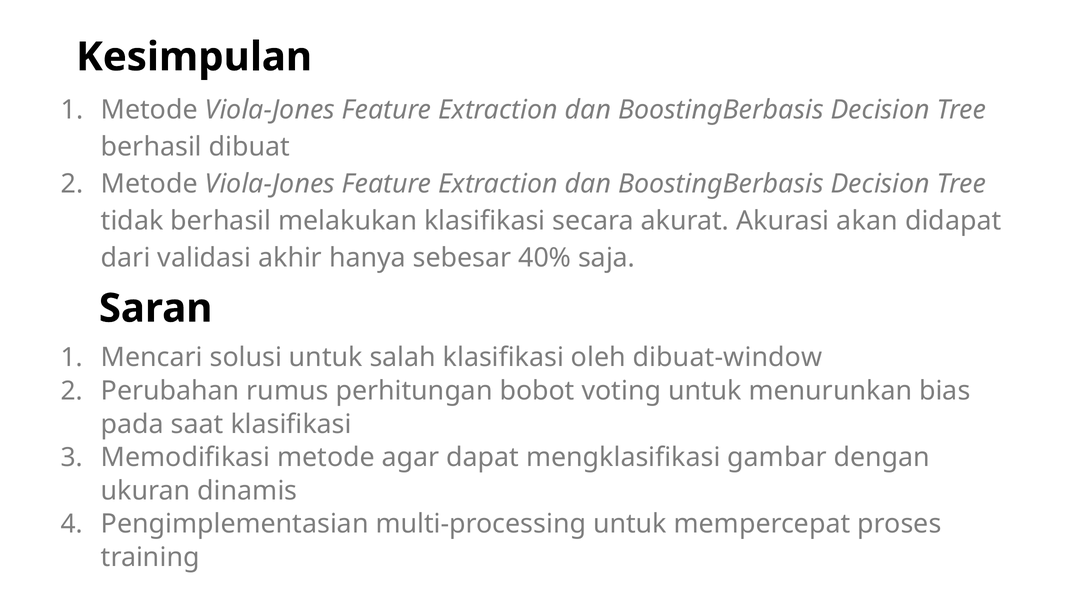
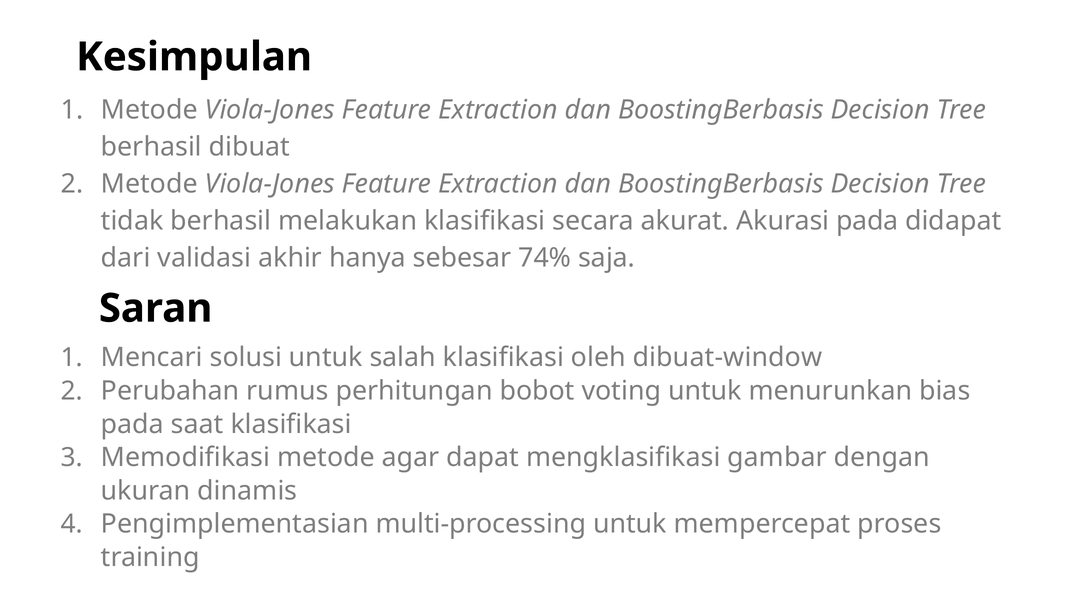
Akurasi akan: akan -> pada (867, 221)
40%: 40% -> 74% (545, 258)
